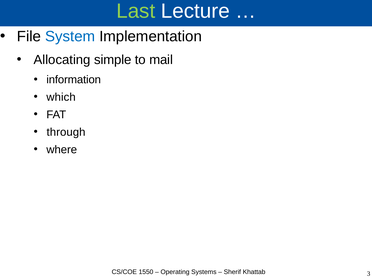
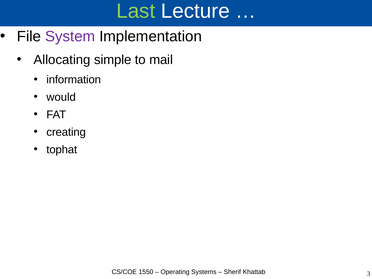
System colour: blue -> purple (70, 36)
which: which -> would (61, 97)
through: through -> creating (66, 132)
where: where -> tophat (62, 150)
